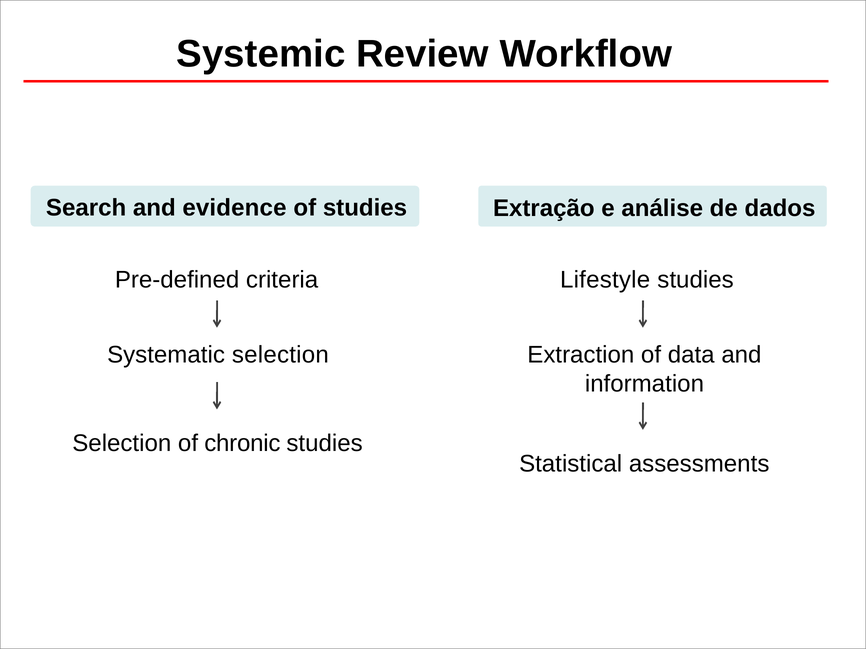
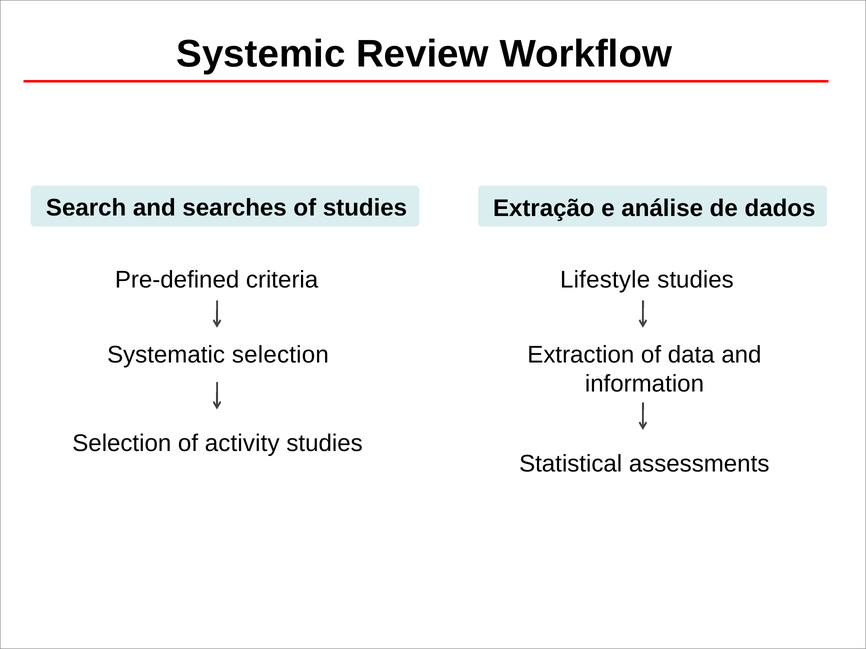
evidence: evidence -> searches (235, 208)
chronic: chronic -> activity (242, 444)
